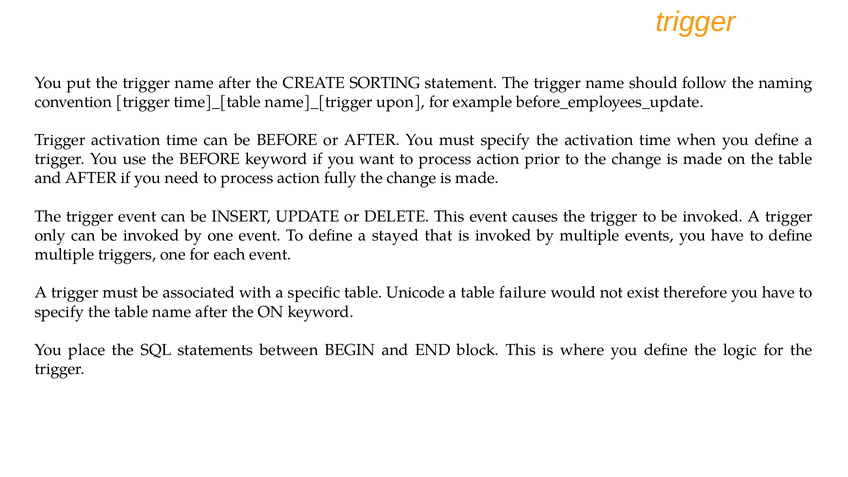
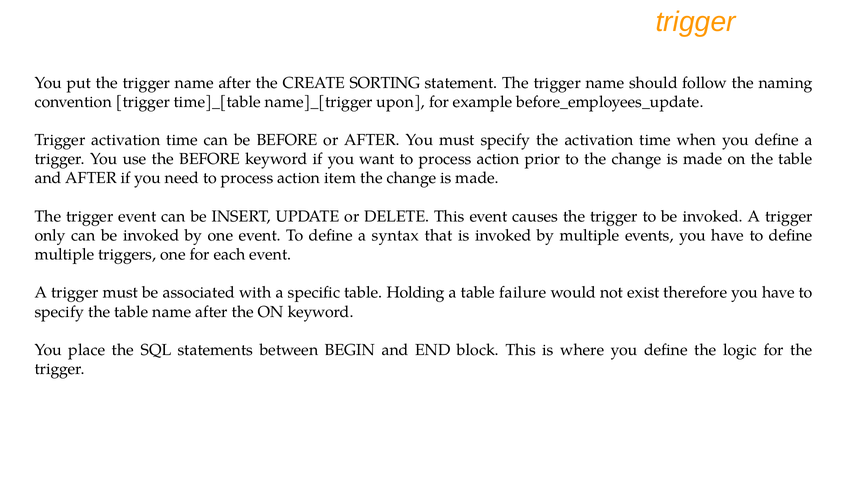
fully: fully -> item (340, 178)
stayed: stayed -> syntax (395, 235)
Unicode: Unicode -> Holding (416, 293)
